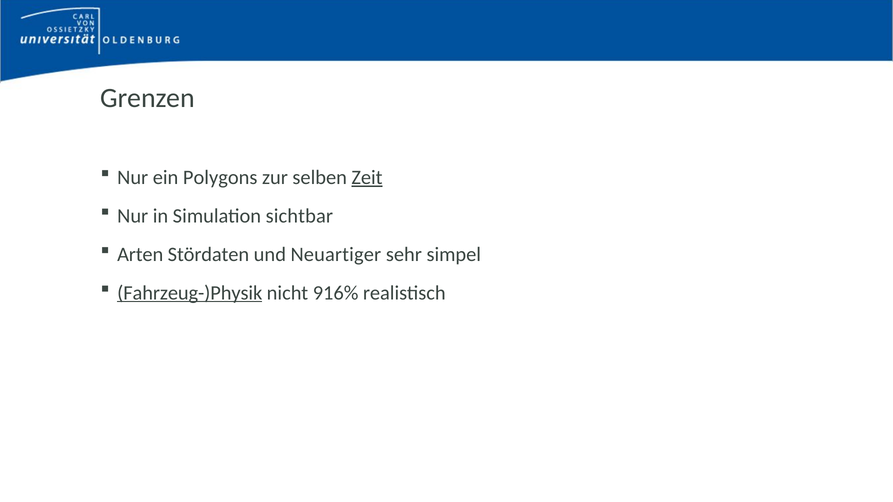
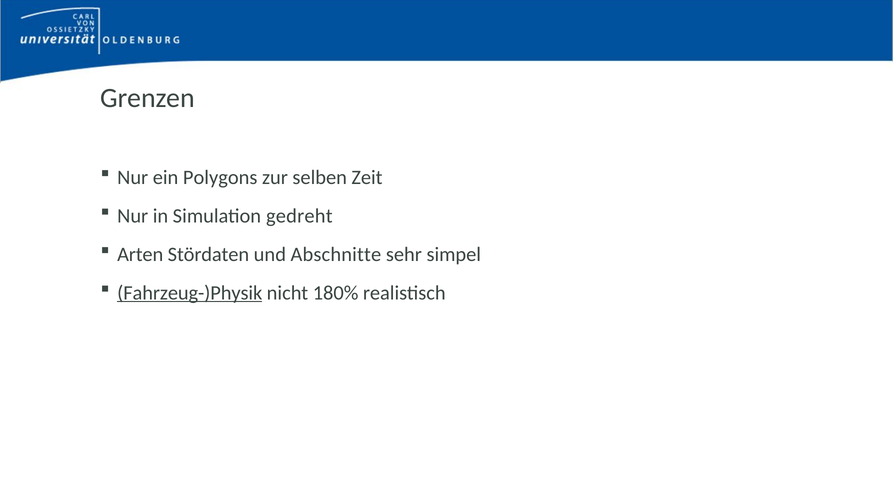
Zeit underline: present -> none (367, 178)
sichtbar: sichtbar -> gedreht (299, 216)
Neuartiger: Neuartiger -> Abschnitte (336, 255)
916%: 916% -> 180% (336, 293)
